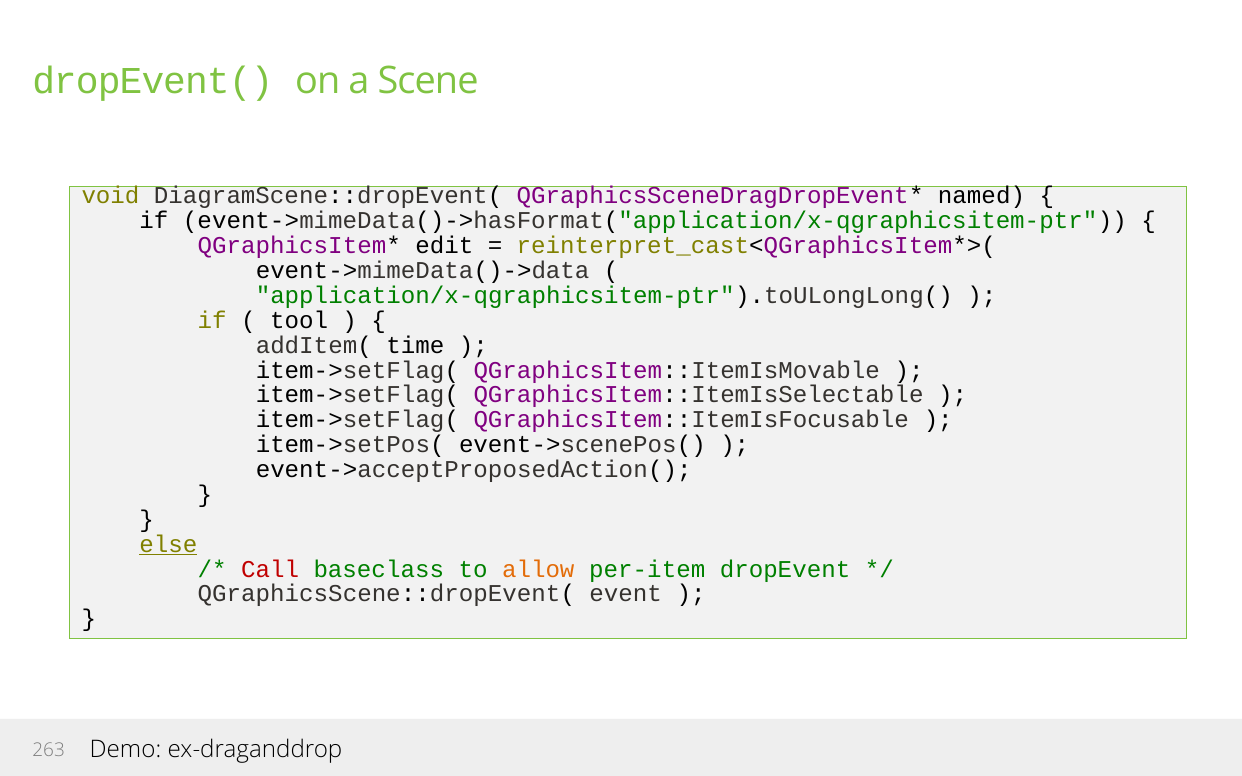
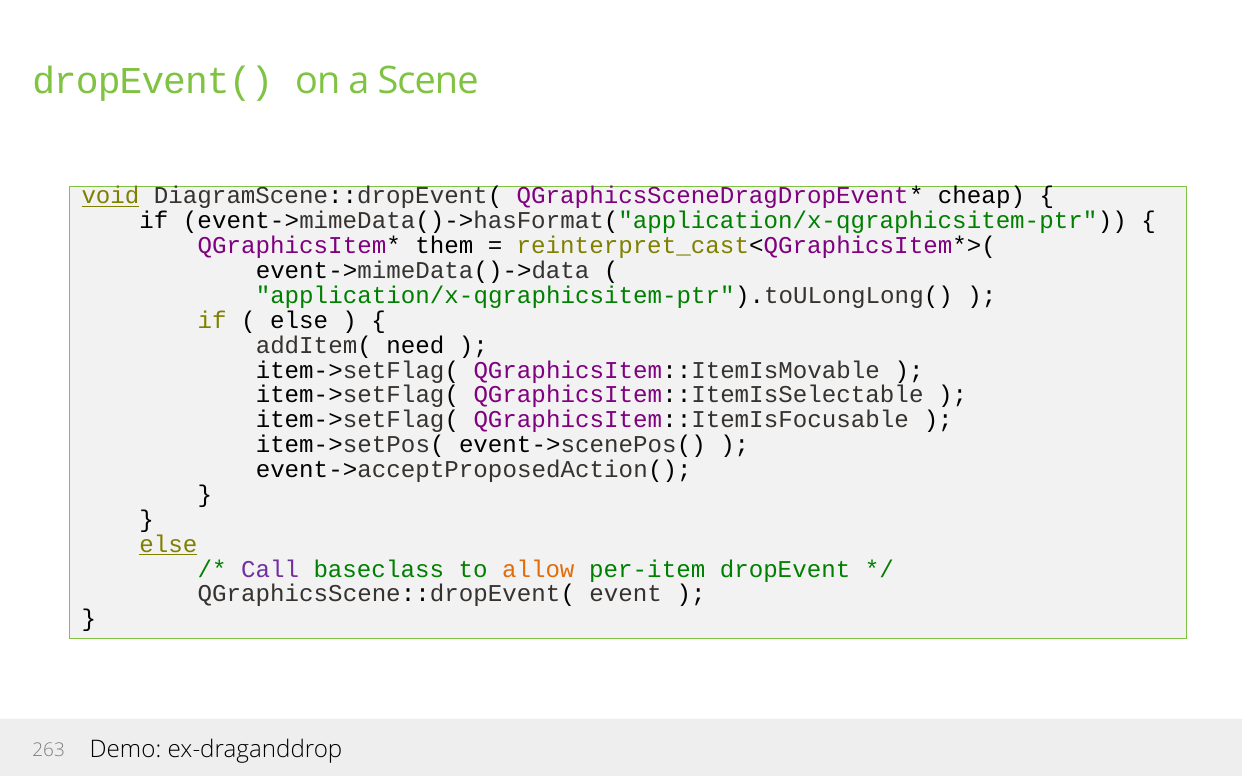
void underline: none -> present (110, 196)
named: named -> cheap (981, 196)
edit: edit -> them (444, 246)
tool: tool -> else (299, 320)
time: time -> need (415, 345)
Call colour: red -> purple (270, 569)
